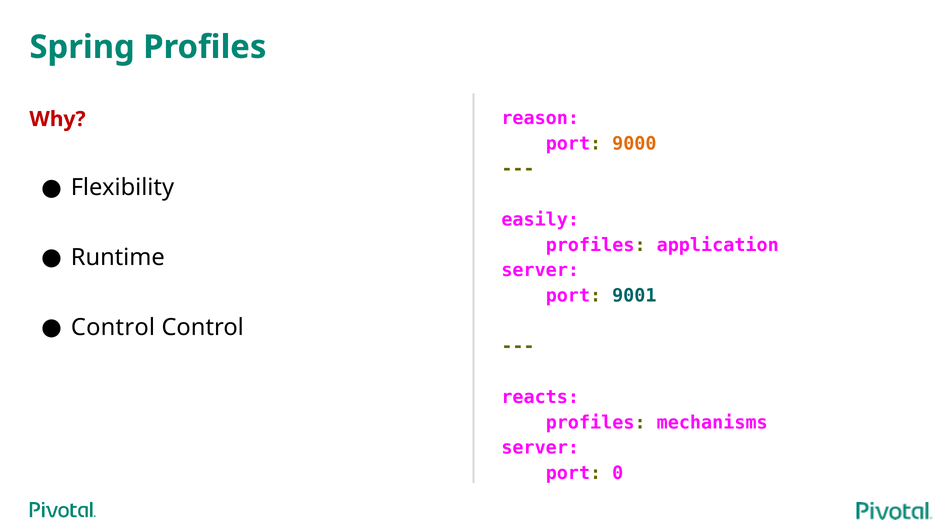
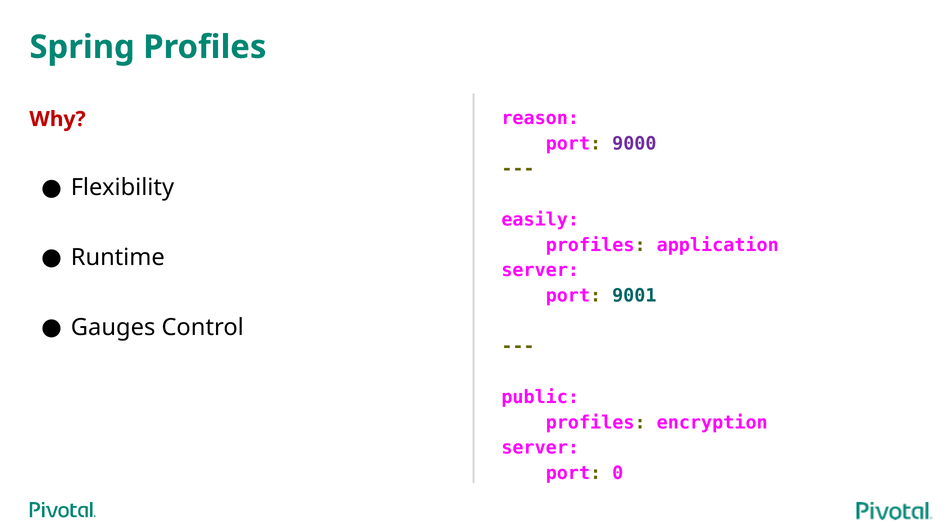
9000 colour: orange -> purple (634, 144)
Control: Control -> Gauges (113, 328)
reacts: reacts -> public (540, 398)
mechanisms: mechanisms -> encryption (712, 423)
